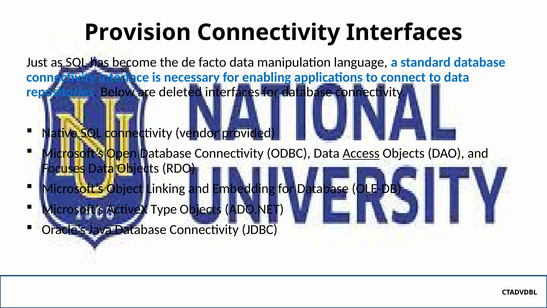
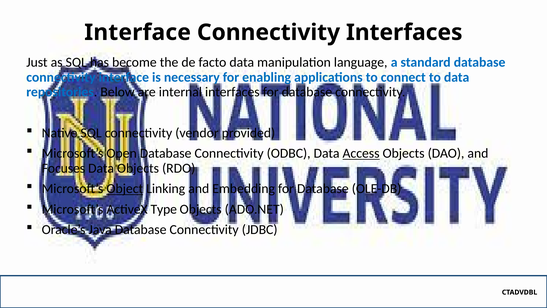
Provision: Provision -> Interface (138, 32)
deleted: deleted -> internal (180, 92)
Object underline: none -> present (125, 189)
